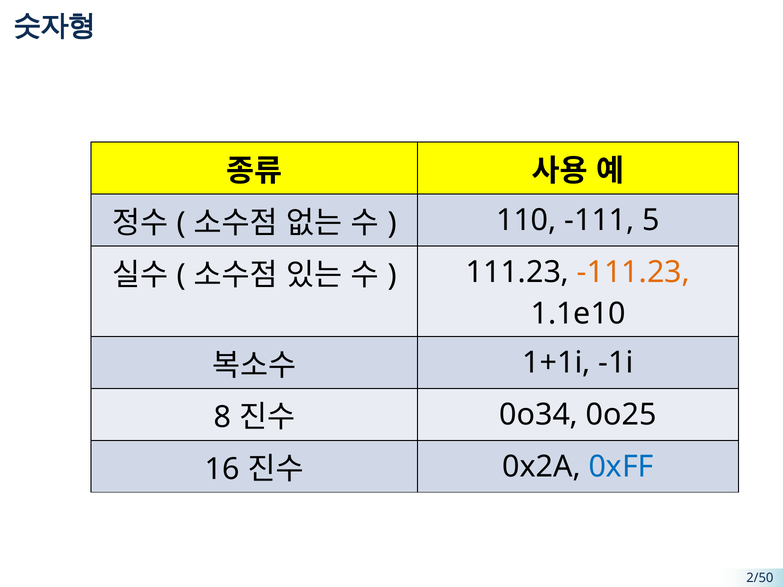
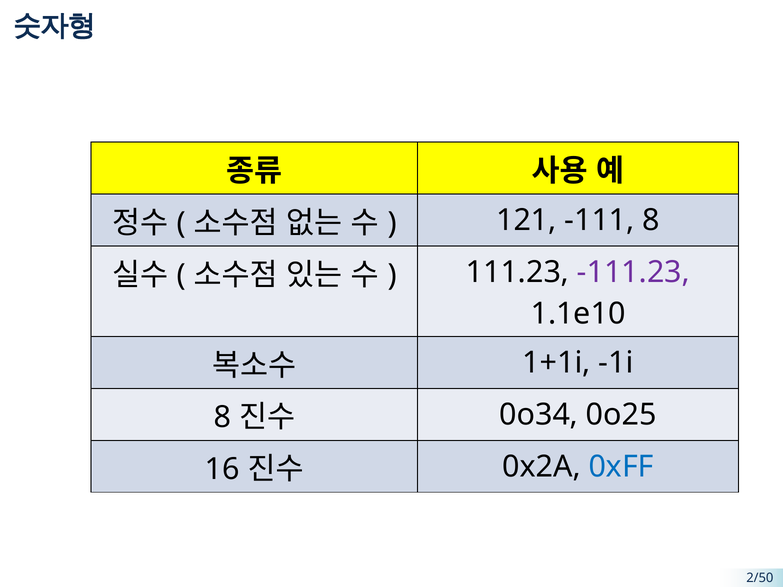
110: 110 -> 121 (526, 220)
-111 5: 5 -> 8 (651, 220)
-111.23 colour: orange -> purple (633, 272)
